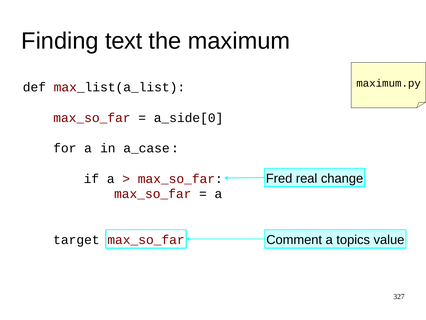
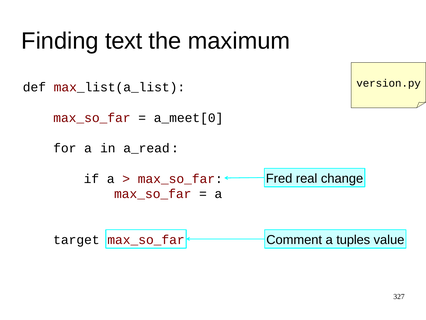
maximum.py: maximum.py -> version.py (389, 83)
a_side[0: a_side[0 -> a_meet[0 (189, 118)
a_case: a_case -> a_read (146, 148)
topics: topics -> tuples (353, 239)
